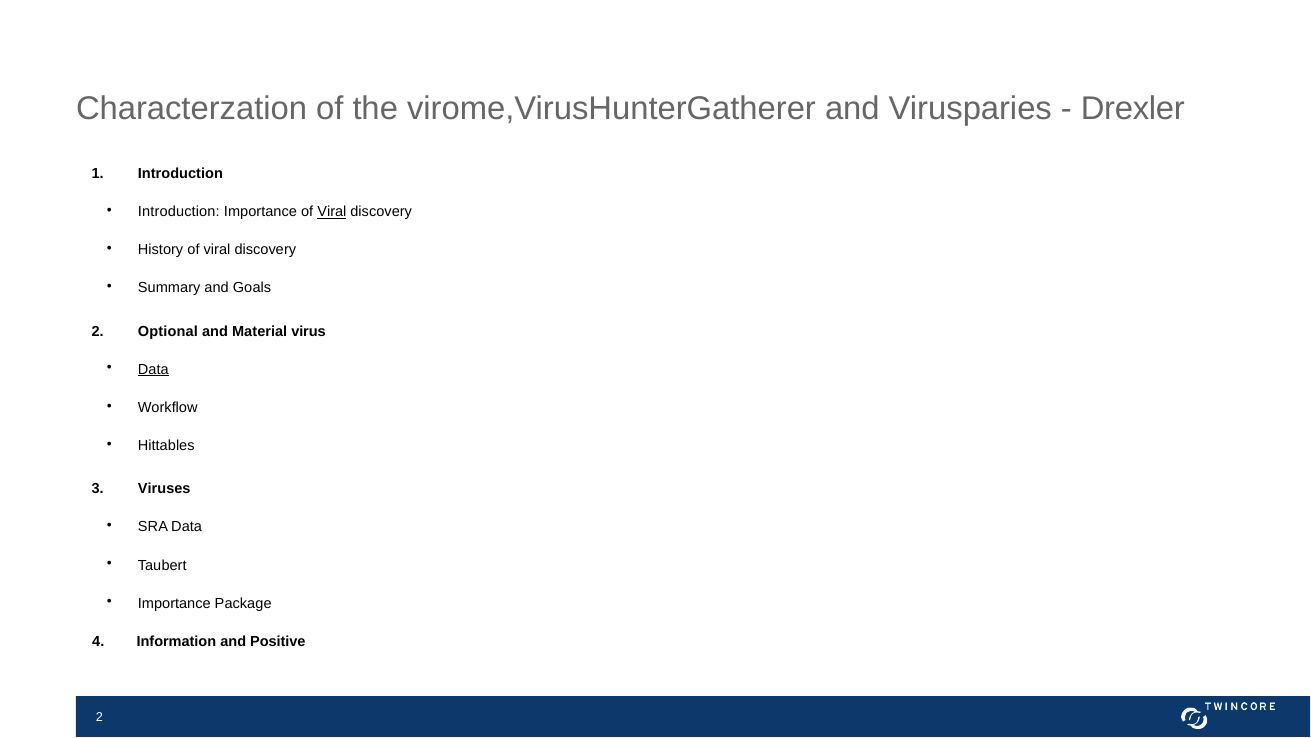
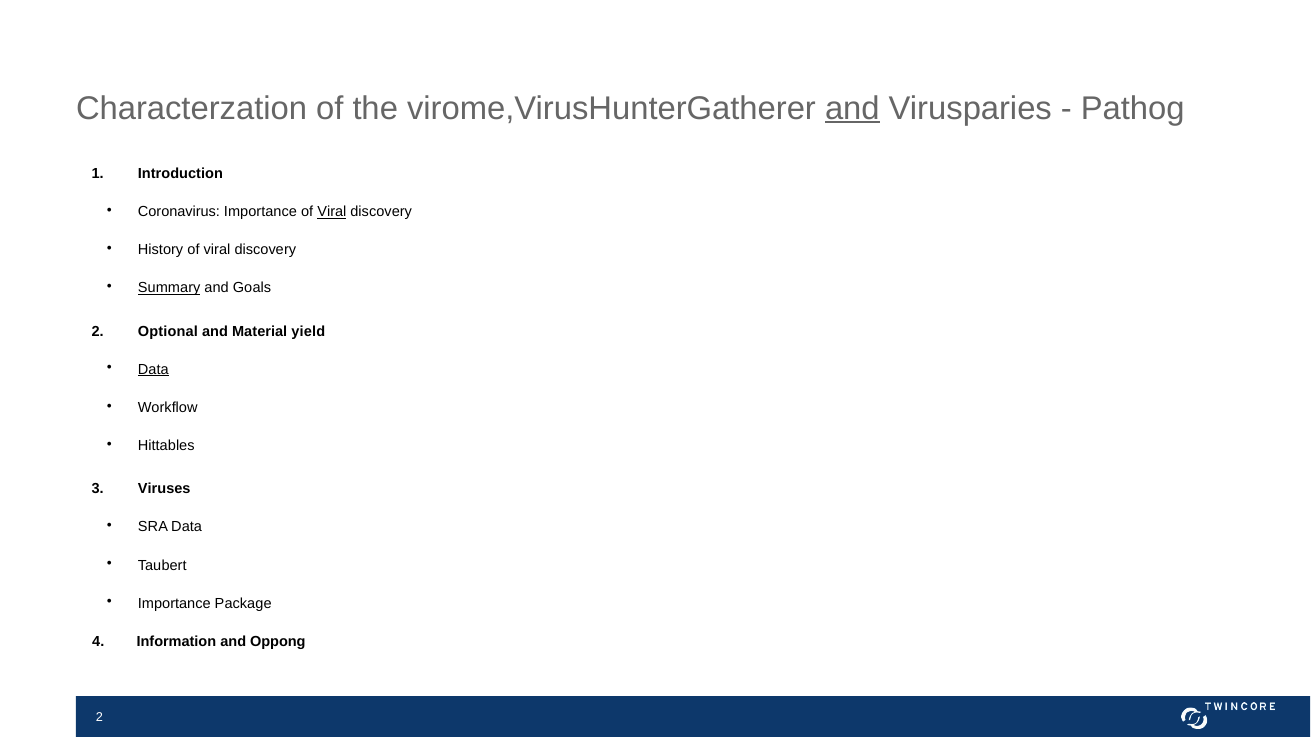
and underline: none -> present (852, 108)
Drexler: Drexler -> Pathog (1133, 108)
Introduction: Introduction -> Coronavirus (179, 212)
Summary underline: none -> present (169, 288)
virus: virus -> yield (308, 331)
Positive: Positive -> Oppong (278, 641)
